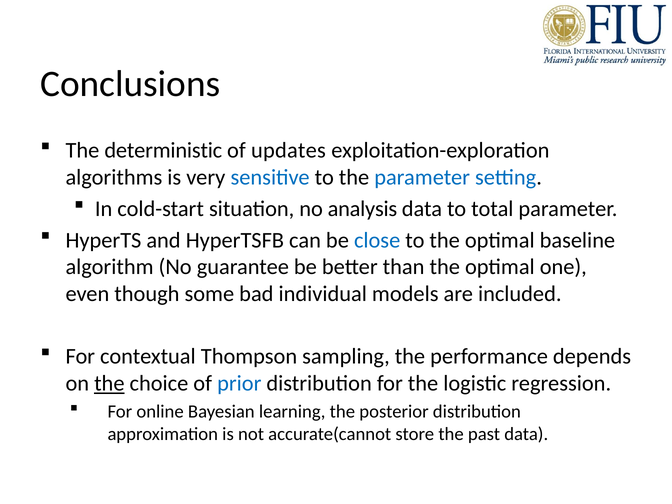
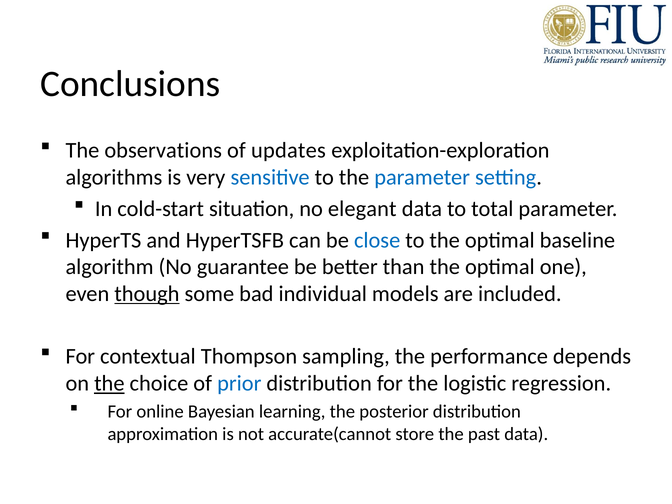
deterministic: deterministic -> observations (163, 151)
analysis: analysis -> elegant (362, 209)
though underline: none -> present (147, 294)
